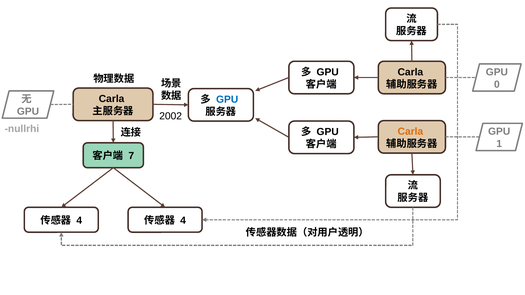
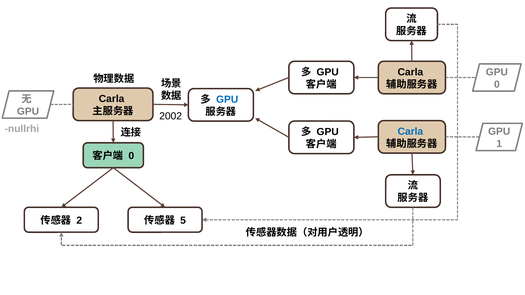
Carla colour: orange -> blue (410, 132)
7: 7 -> 0 (131, 156)
4: 4 -> 2 (79, 221)
4: 4 -> 5 (183, 221)
